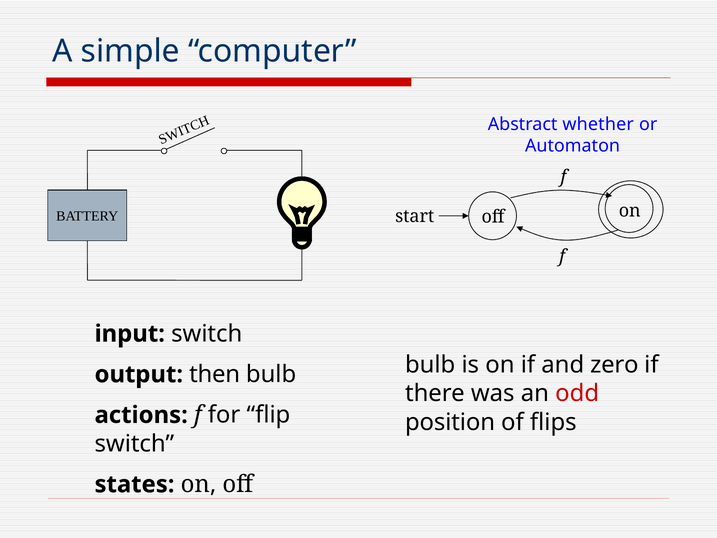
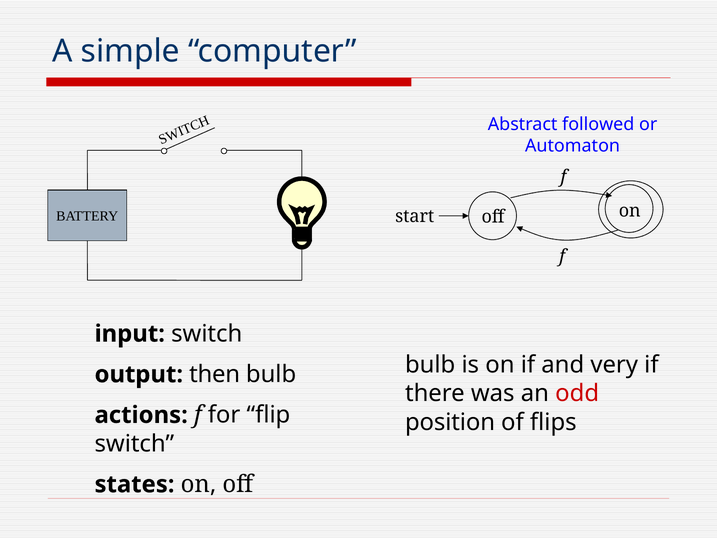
whether: whether -> followed (598, 124)
zero: zero -> very (614, 365)
